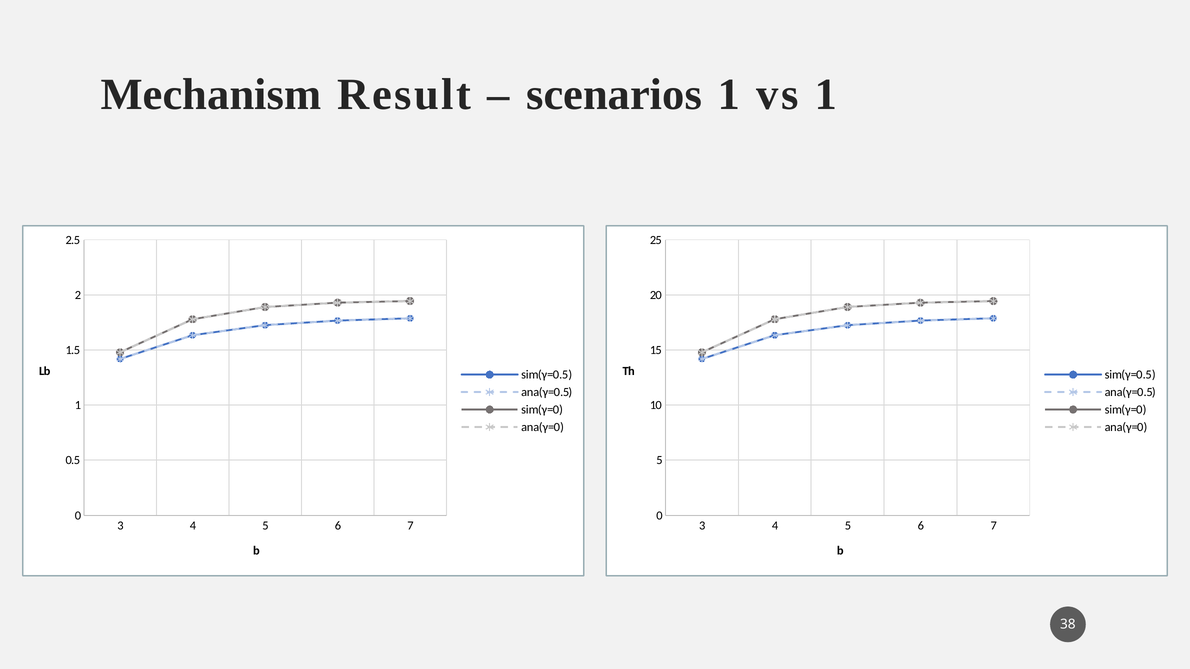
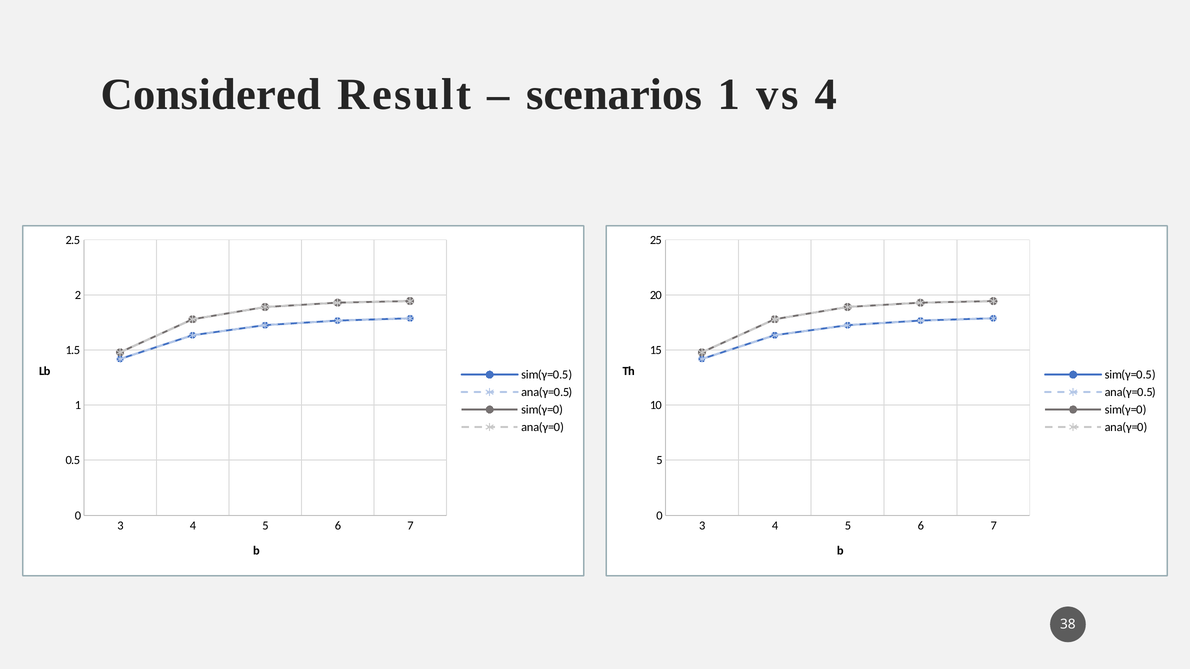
Mechanism: Mechanism -> Considered (211, 95)
vs 1: 1 -> 4 (826, 95)
